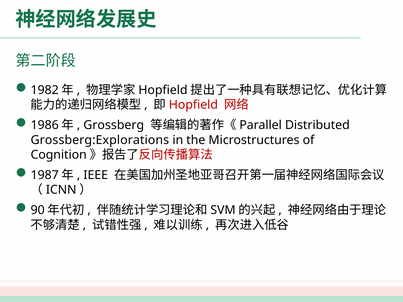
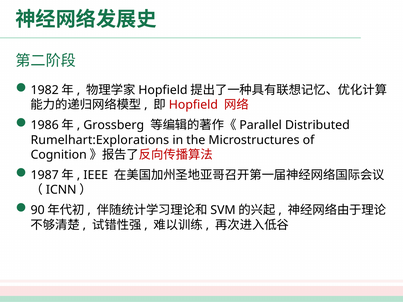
Grossberg:Explorations: Grossberg:Explorations -> Rumelhart:Explorations (100, 140)
